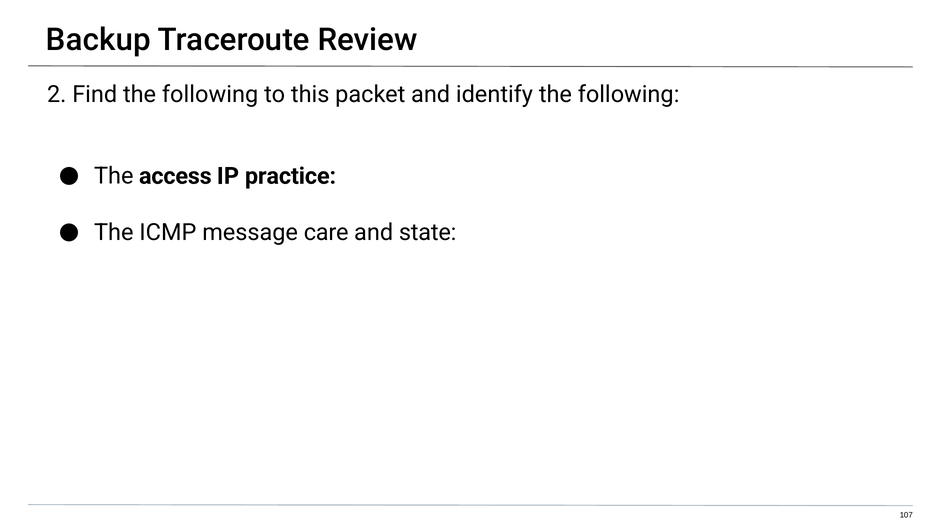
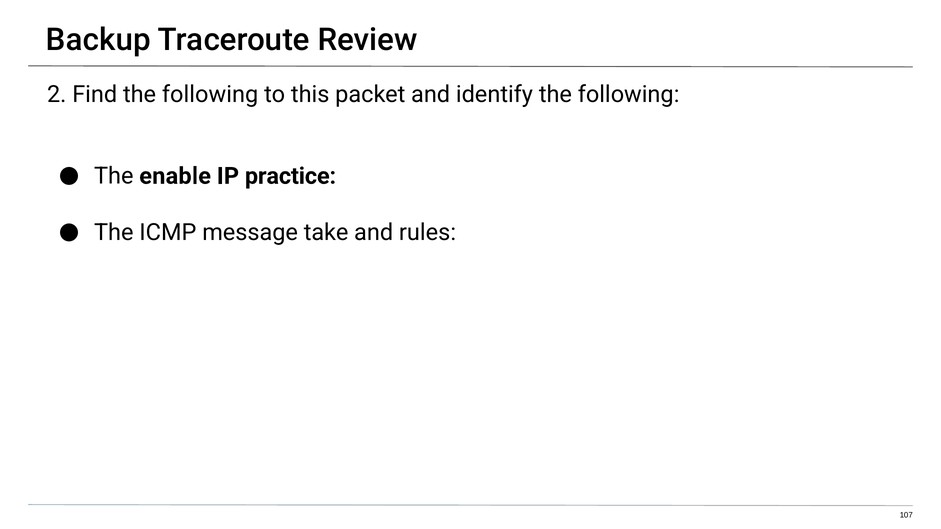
access: access -> enable (175, 176)
care: care -> take (326, 233)
state: state -> rules (428, 233)
